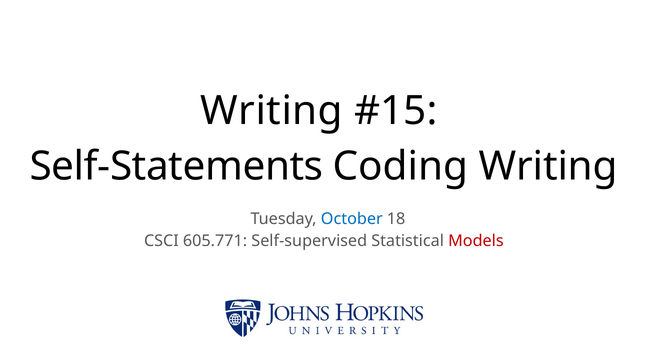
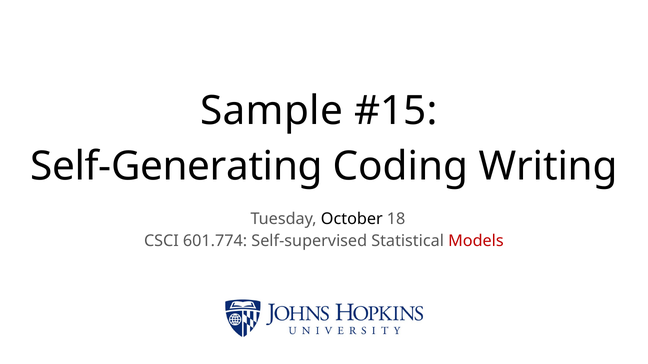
Writing: Writing -> Sample (272, 111)
Self-Statements: Self-Statements -> Self-Generating (176, 166)
October colour: blue -> black (352, 219)
605.771: 605.771 -> 601.774 (215, 241)
